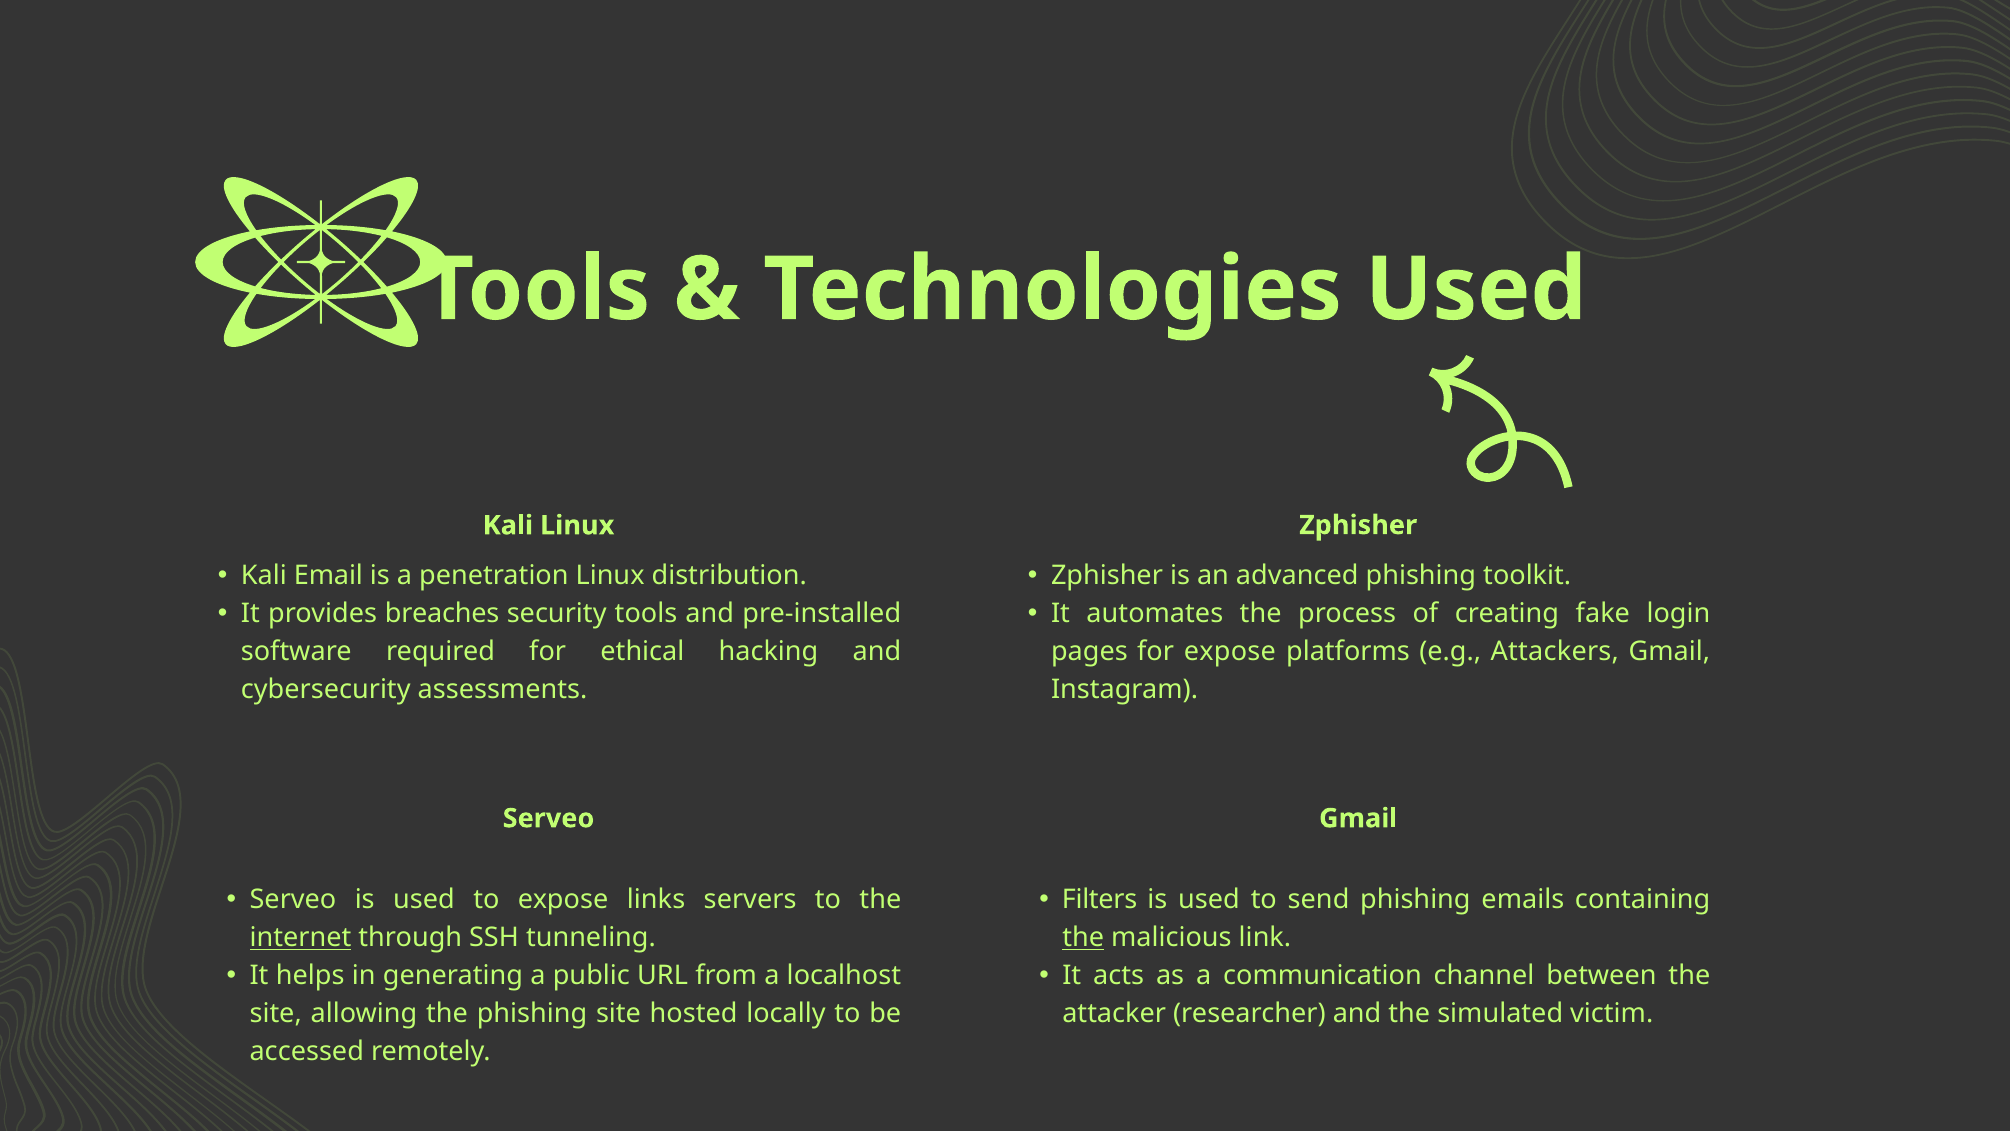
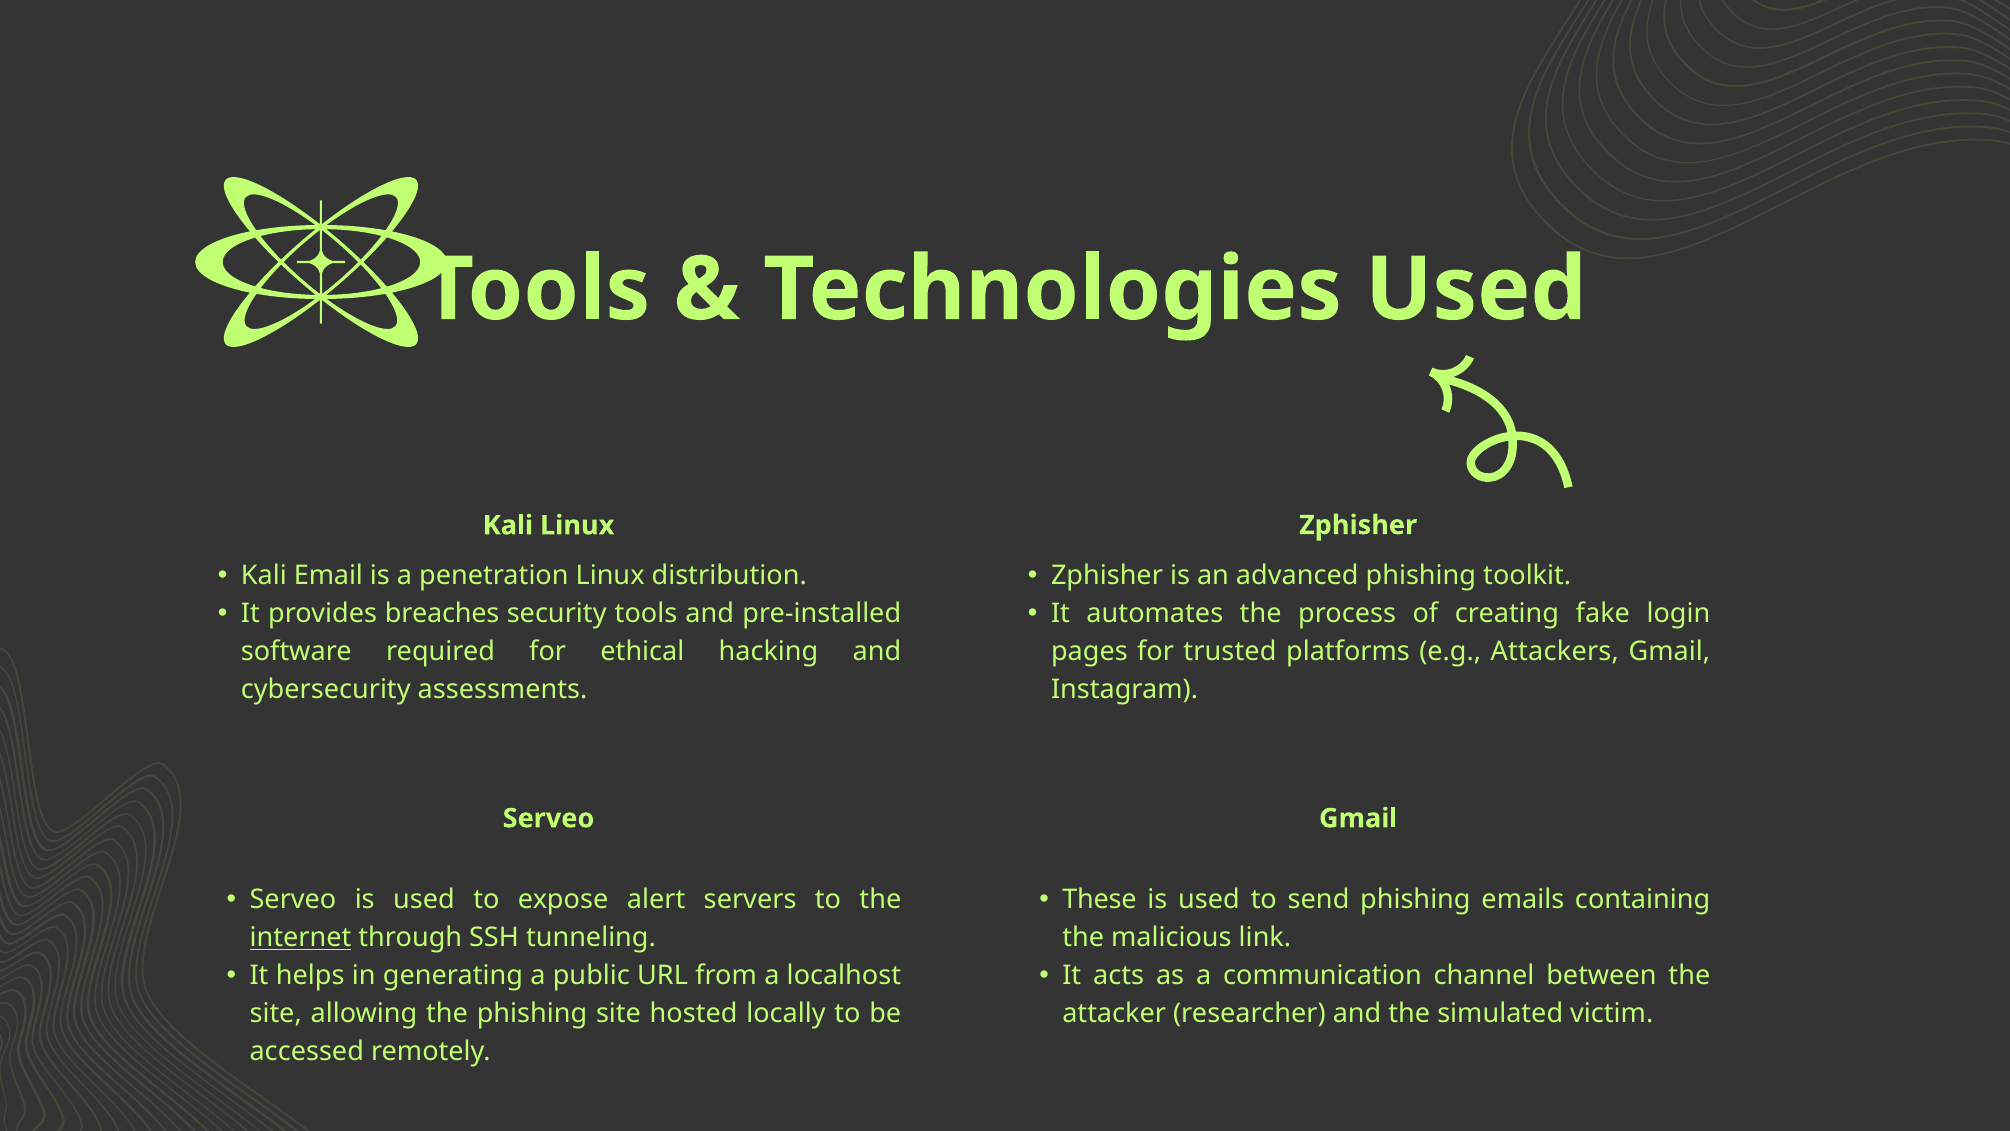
for expose: expose -> trusted (1230, 652)
links: links -> alert (656, 900)
Filters: Filters -> These (1100, 900)
the underline: present -> none (1083, 938)
